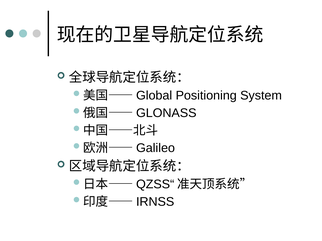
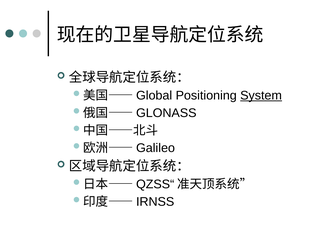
System underline: none -> present (261, 96)
